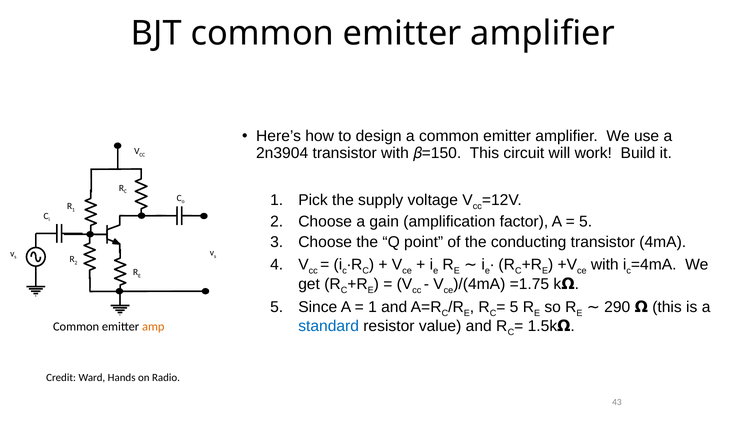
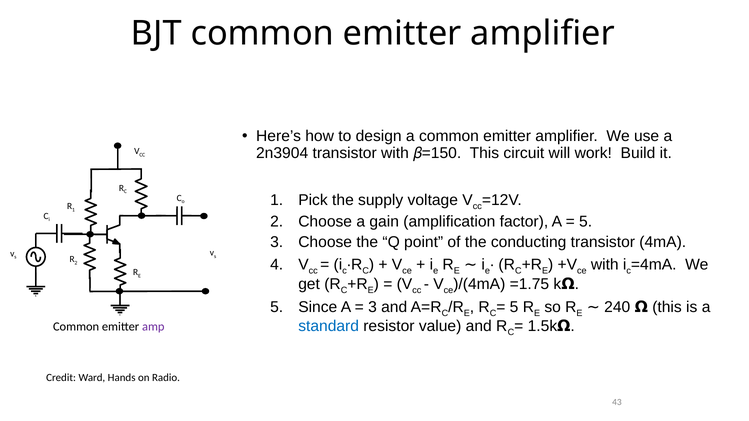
1: 1 -> 3 (373, 307)
290: 290 -> 240 (617, 307)
amp colour: orange -> purple (153, 327)
